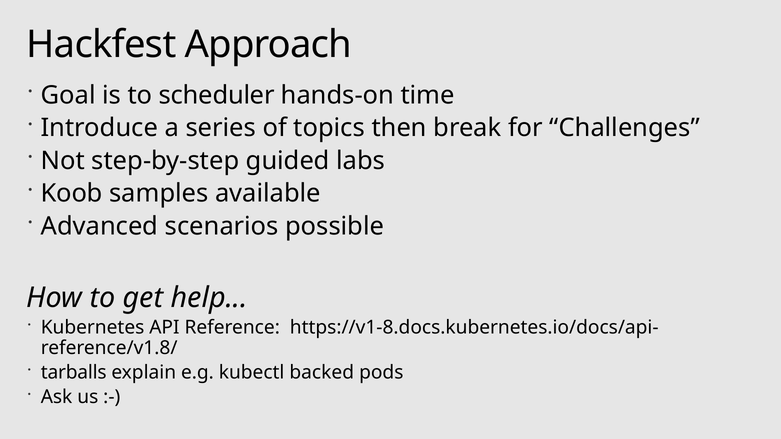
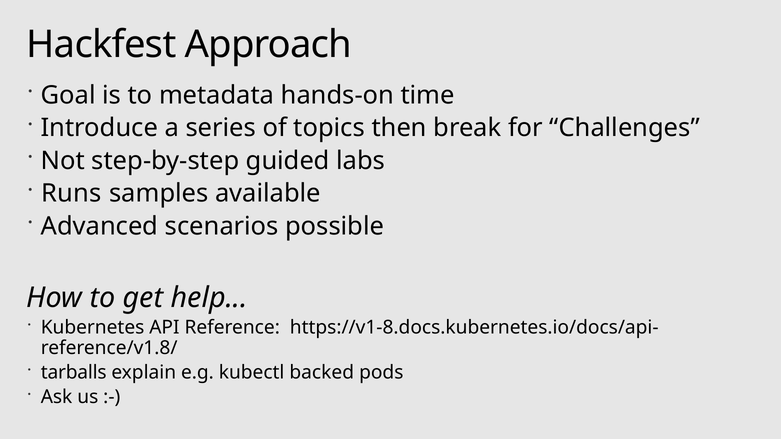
scheduler: scheduler -> metadata (217, 95)
Koob: Koob -> Runs (71, 194)
